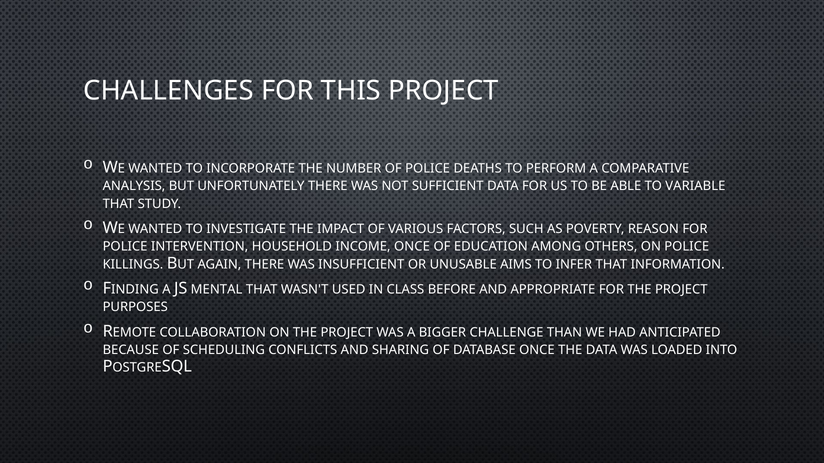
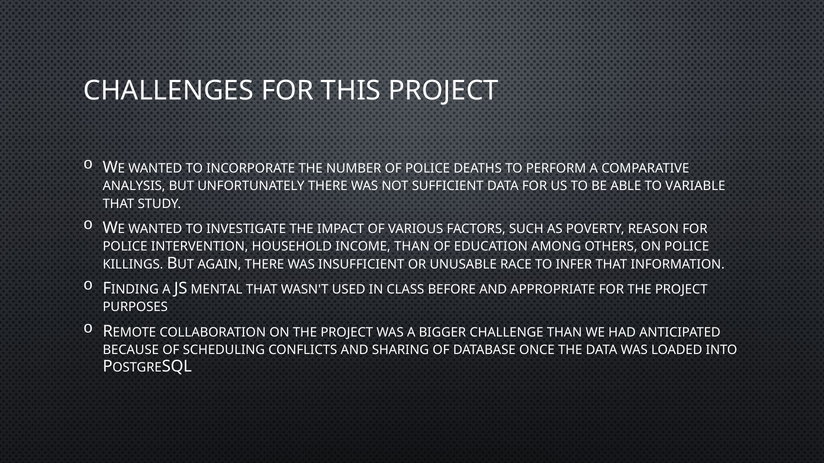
INCOME ONCE: ONCE -> THAN (412, 247)
AIMS: AIMS -> RACE (516, 265)
